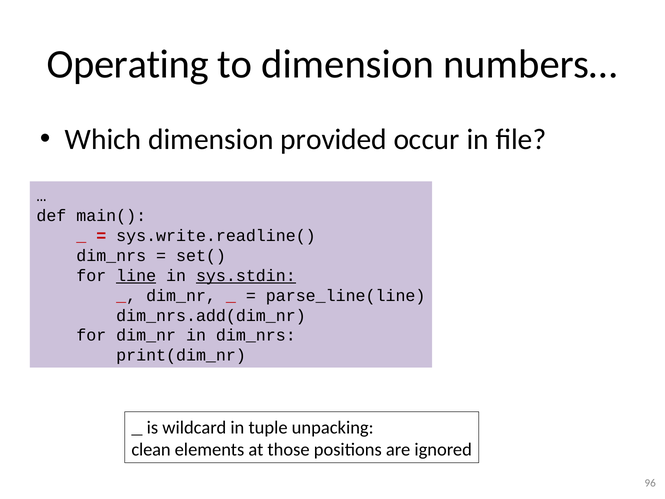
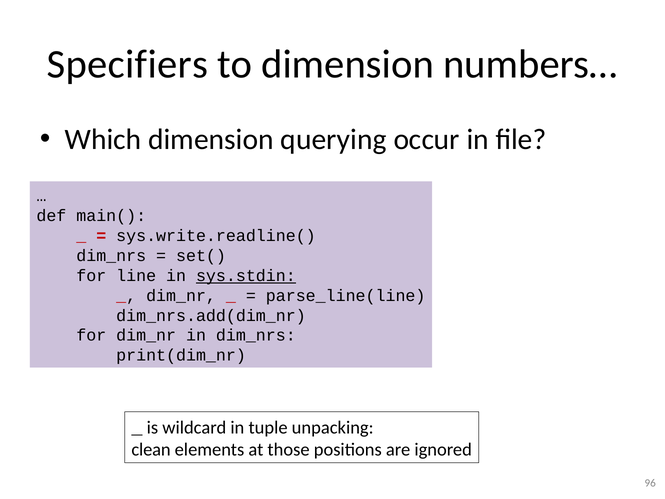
Operating: Operating -> Specifiers (127, 64)
provided: provided -> querying (334, 140)
line underline: present -> none (136, 275)
